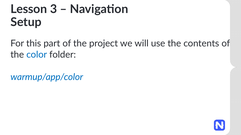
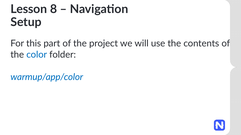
3: 3 -> 8 (54, 9)
